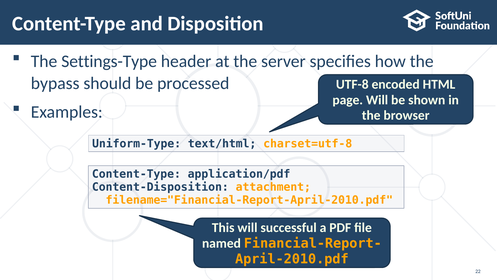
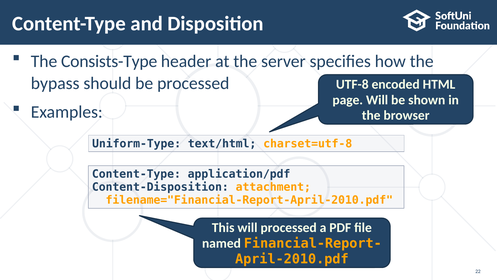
Settings-Type: Settings-Type -> Consists-Type (109, 61)
will successful: successful -> processed (289, 228)
